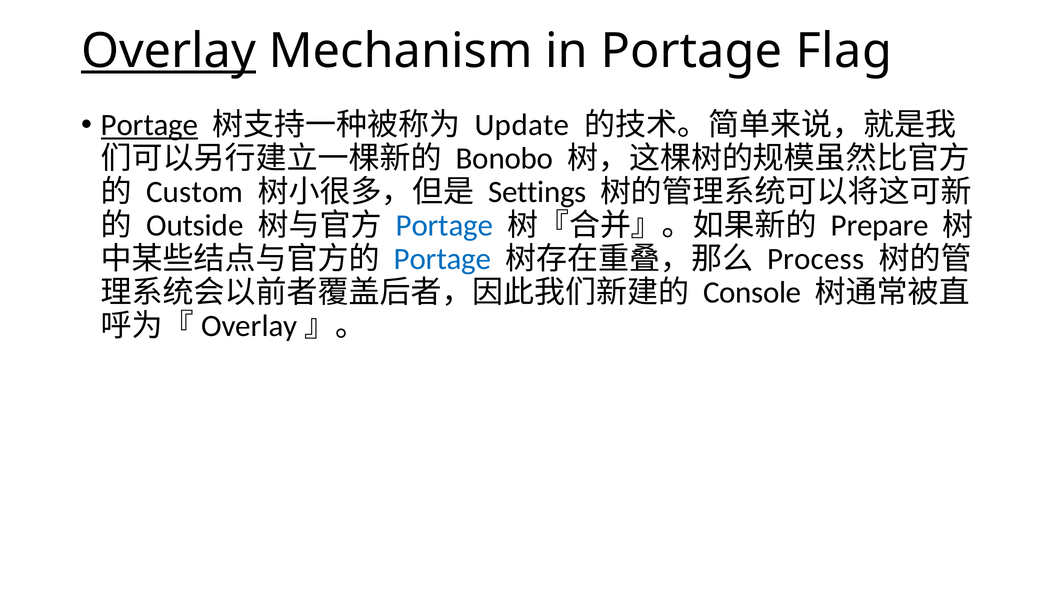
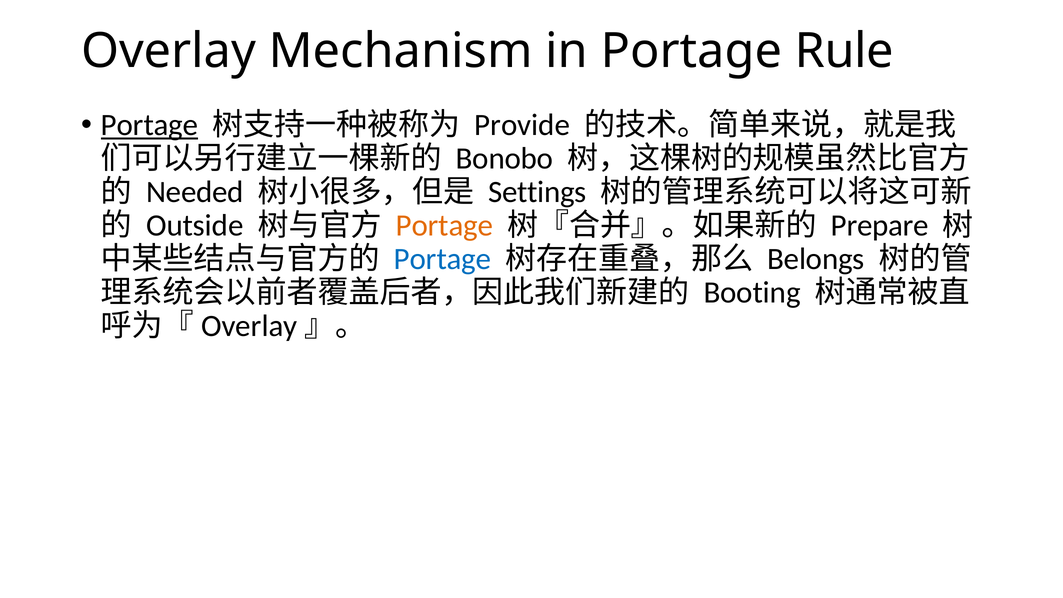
Overlay underline: present -> none (169, 51)
Flag: Flag -> Rule (844, 51)
Update: Update -> Provide (522, 125)
Custom: Custom -> Needed (195, 192)
Portage colour: blue -> orange (444, 226)
Process: Process -> Belongs (816, 259)
Console: Console -> Booting (752, 293)
